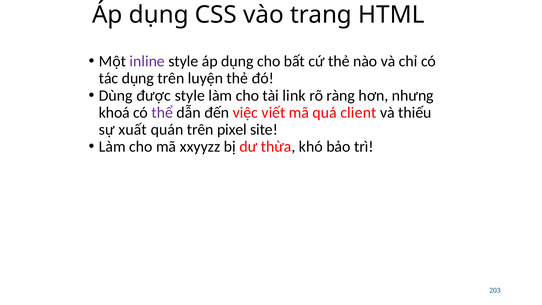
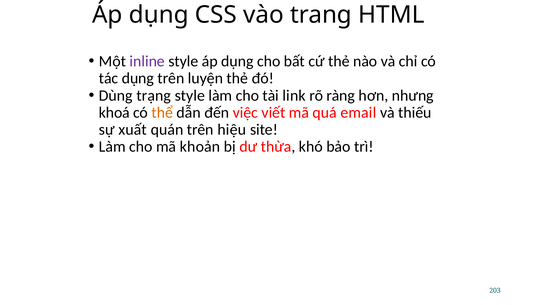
được: được -> trạng (154, 95)
thể colour: purple -> orange (162, 113)
client: client -> email (358, 113)
pixel: pixel -> hiệu (232, 130)
xxyyzz: xxyyzz -> khoản (200, 147)
